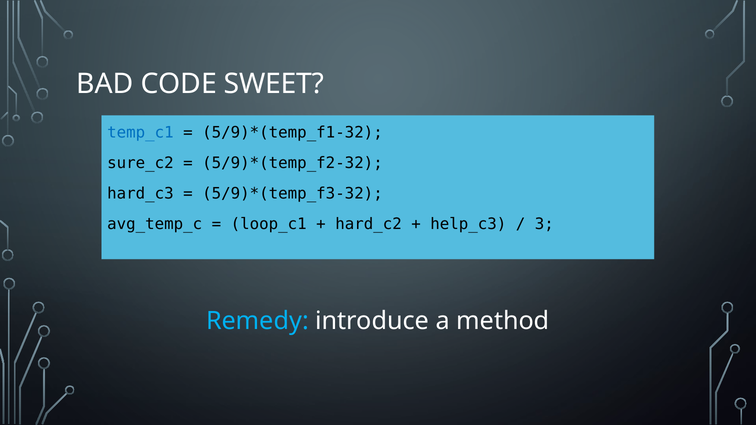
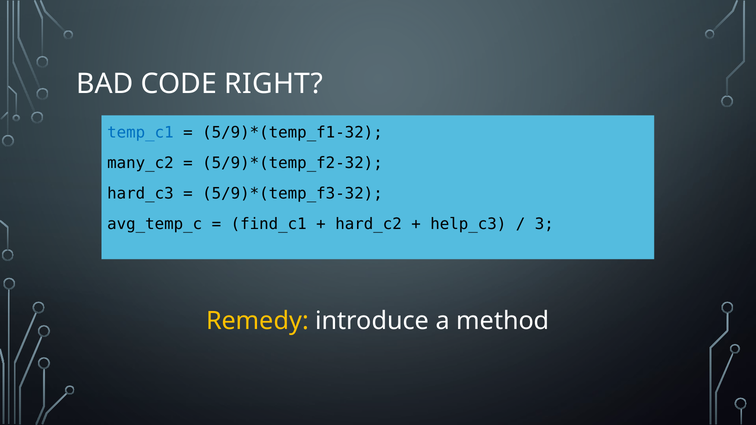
SWEET: SWEET -> RIGHT (274, 84)
sure_c2: sure_c2 -> many_c2 (140, 163)
loop_c1: loop_c1 -> find_c1 (269, 224)
Remedy colour: light blue -> yellow (257, 321)
